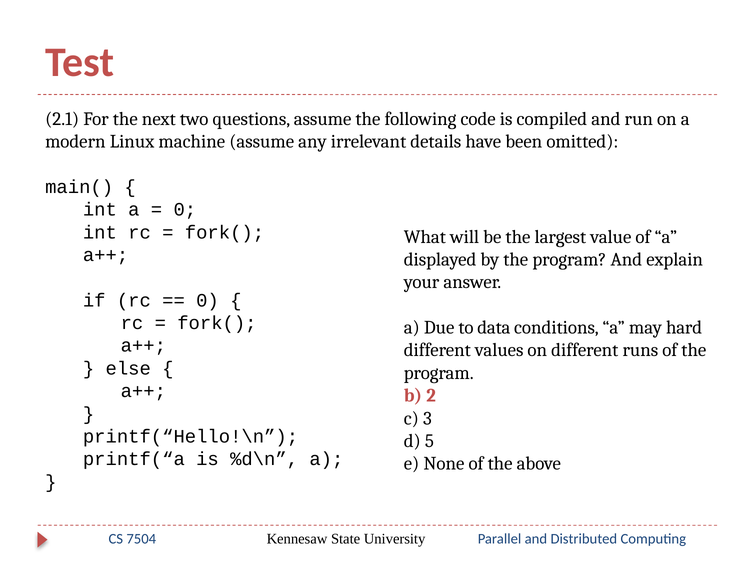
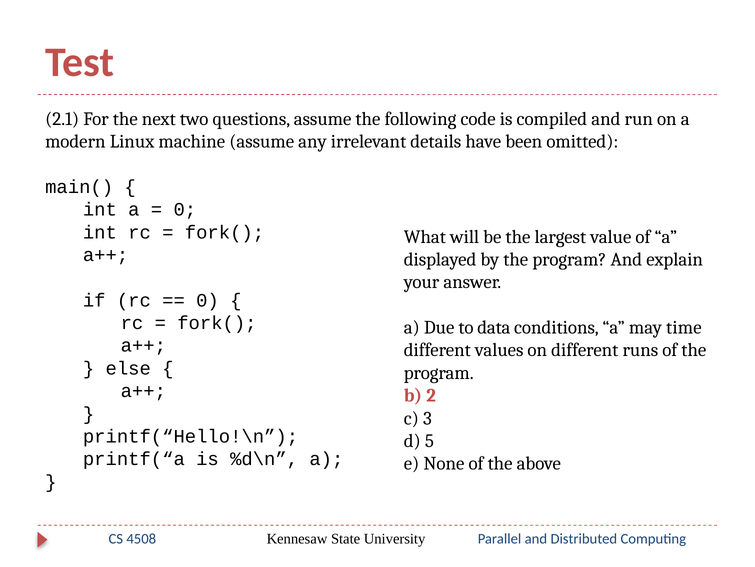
hard: hard -> time (684, 327)
7504: 7504 -> 4508 (141, 538)
